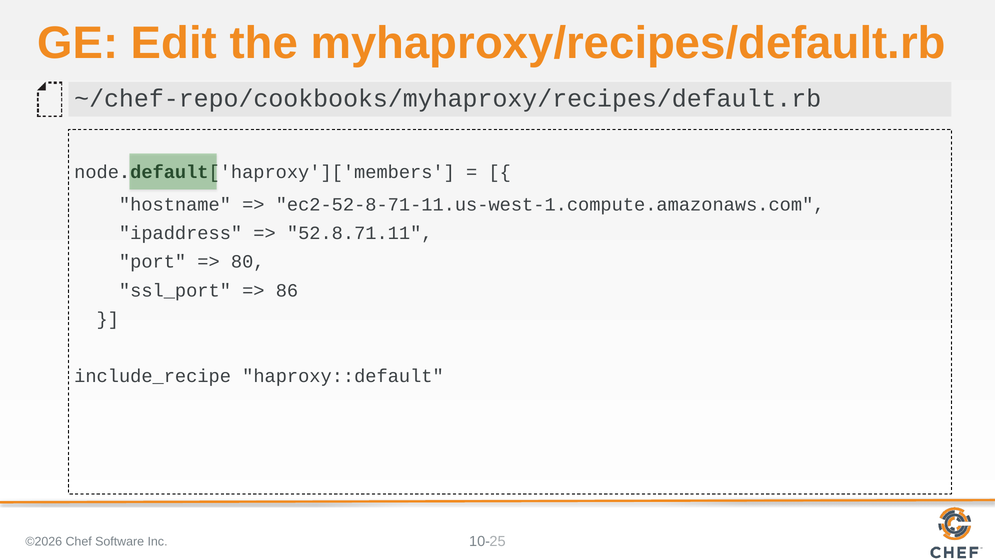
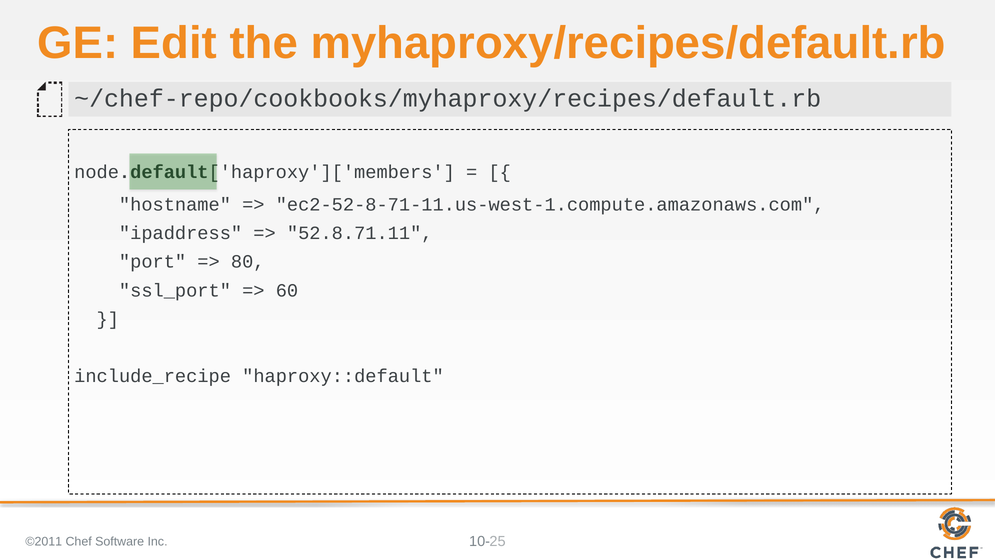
86: 86 -> 60 (287, 290)
©2026: ©2026 -> ©2011 (44, 542)
